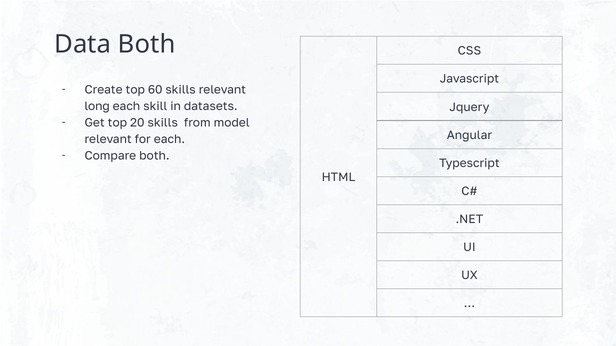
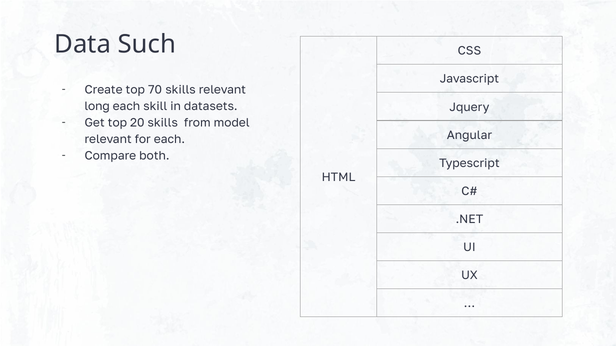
Data Both: Both -> Such (147, 45)
60: 60 -> 70 (155, 90)
